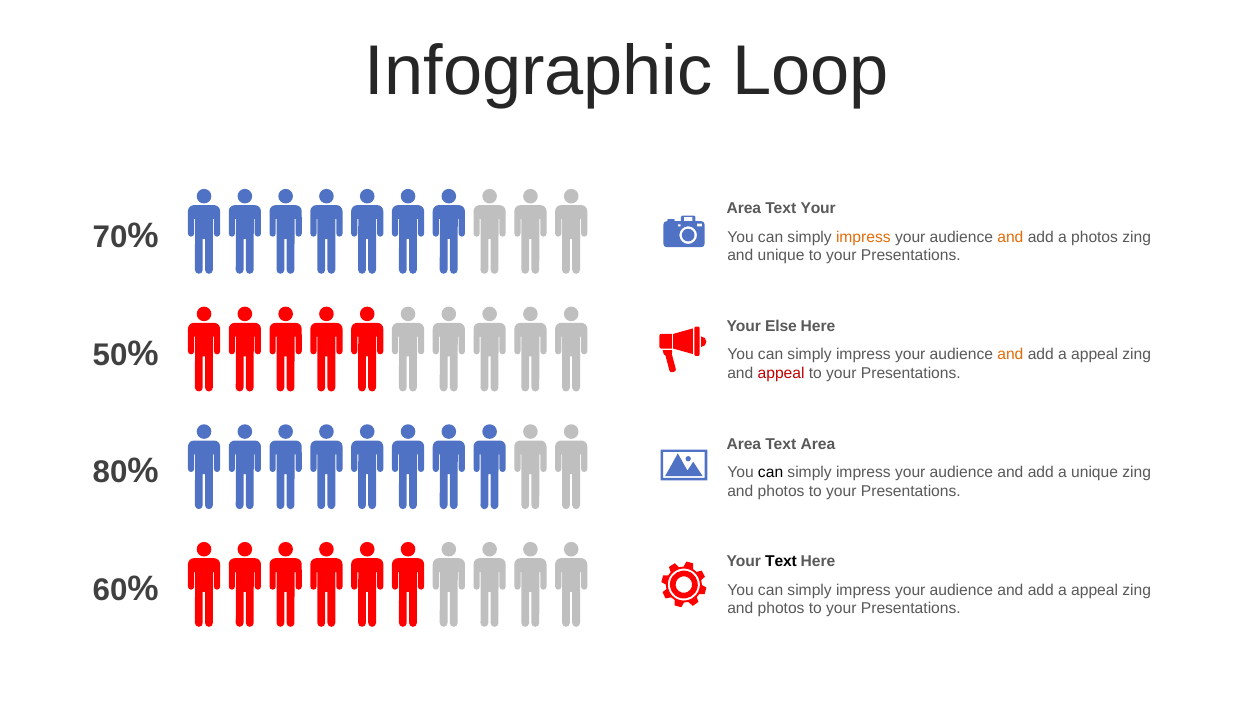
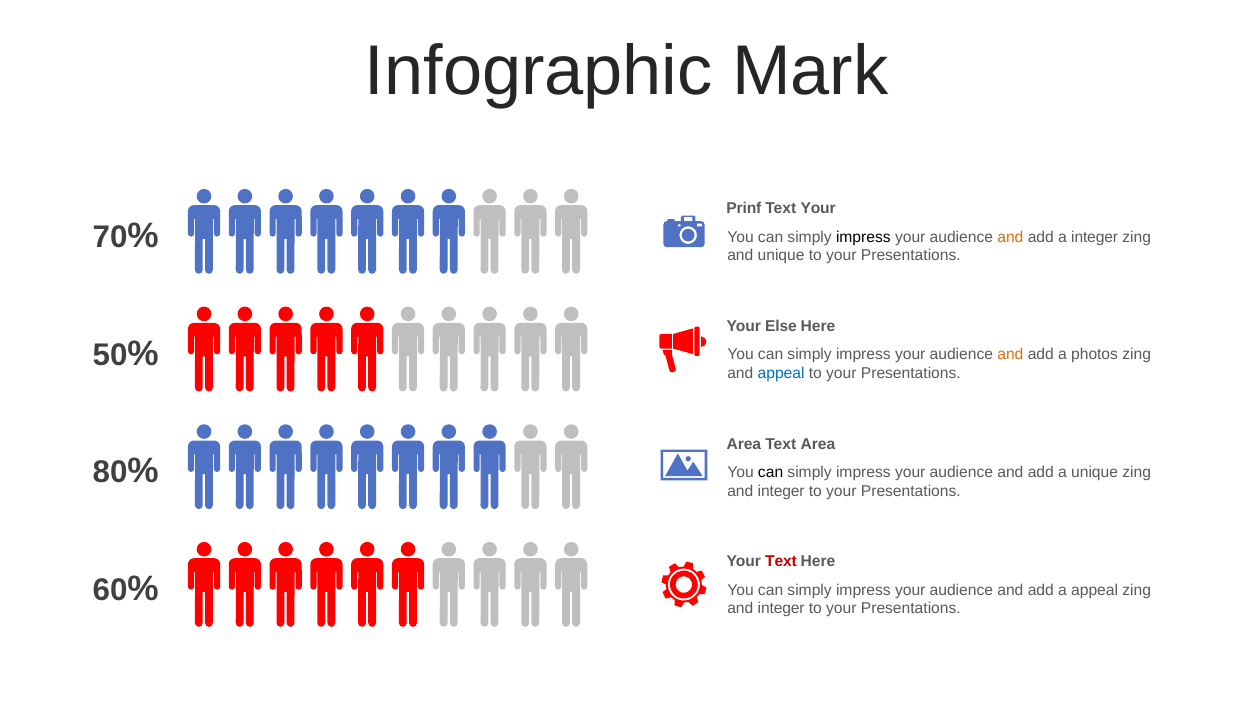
Loop: Loop -> Mark (810, 72)
Area: Area -> Prinf (744, 208)
impress colour: orange -> black (863, 237)
a photos: photos -> integer (1095, 237)
appeal: appeal -> photos (1095, 354)
appeal colour: red -> blue (781, 373)
photos: photos -> integer (781, 491)
Text colour: black -> red (781, 561)
photos: photos -> integer (781, 609)
